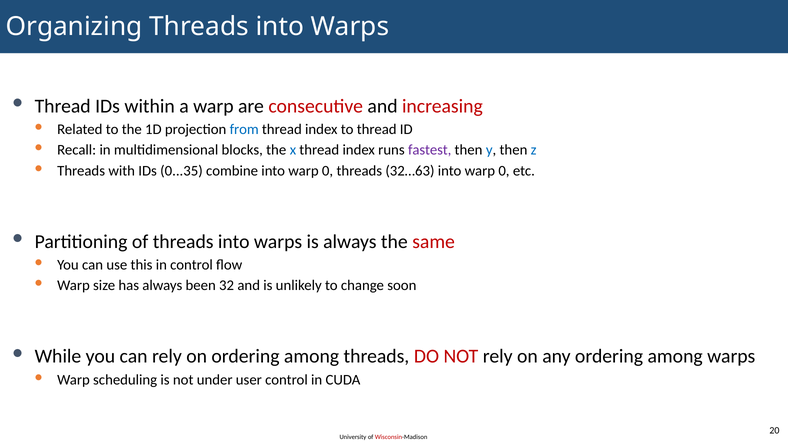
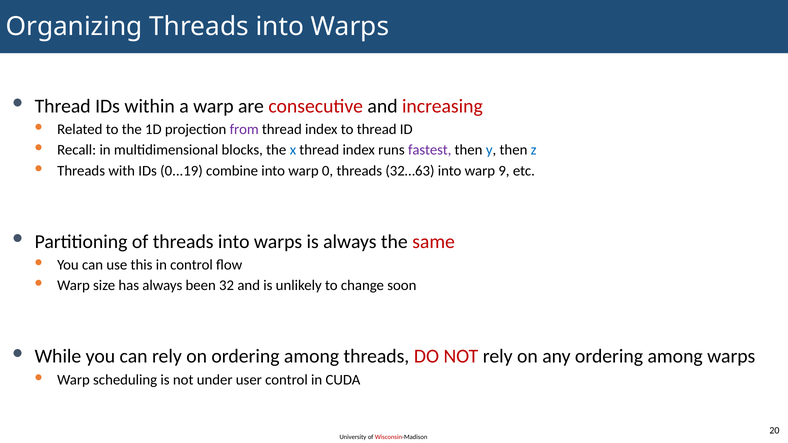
from colour: blue -> purple (244, 129)
0...35: 0...35 -> 0...19 (182, 171)
32…63 into warp 0: 0 -> 9 (504, 171)
